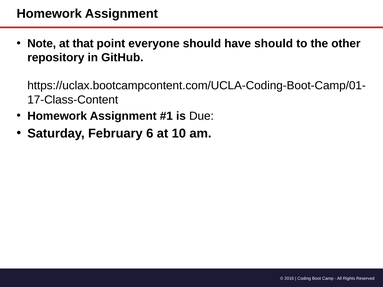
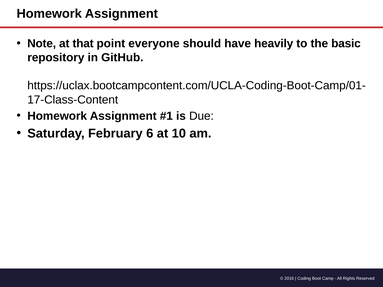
have should: should -> heavily (274, 44)
other: other -> basic (346, 44)
